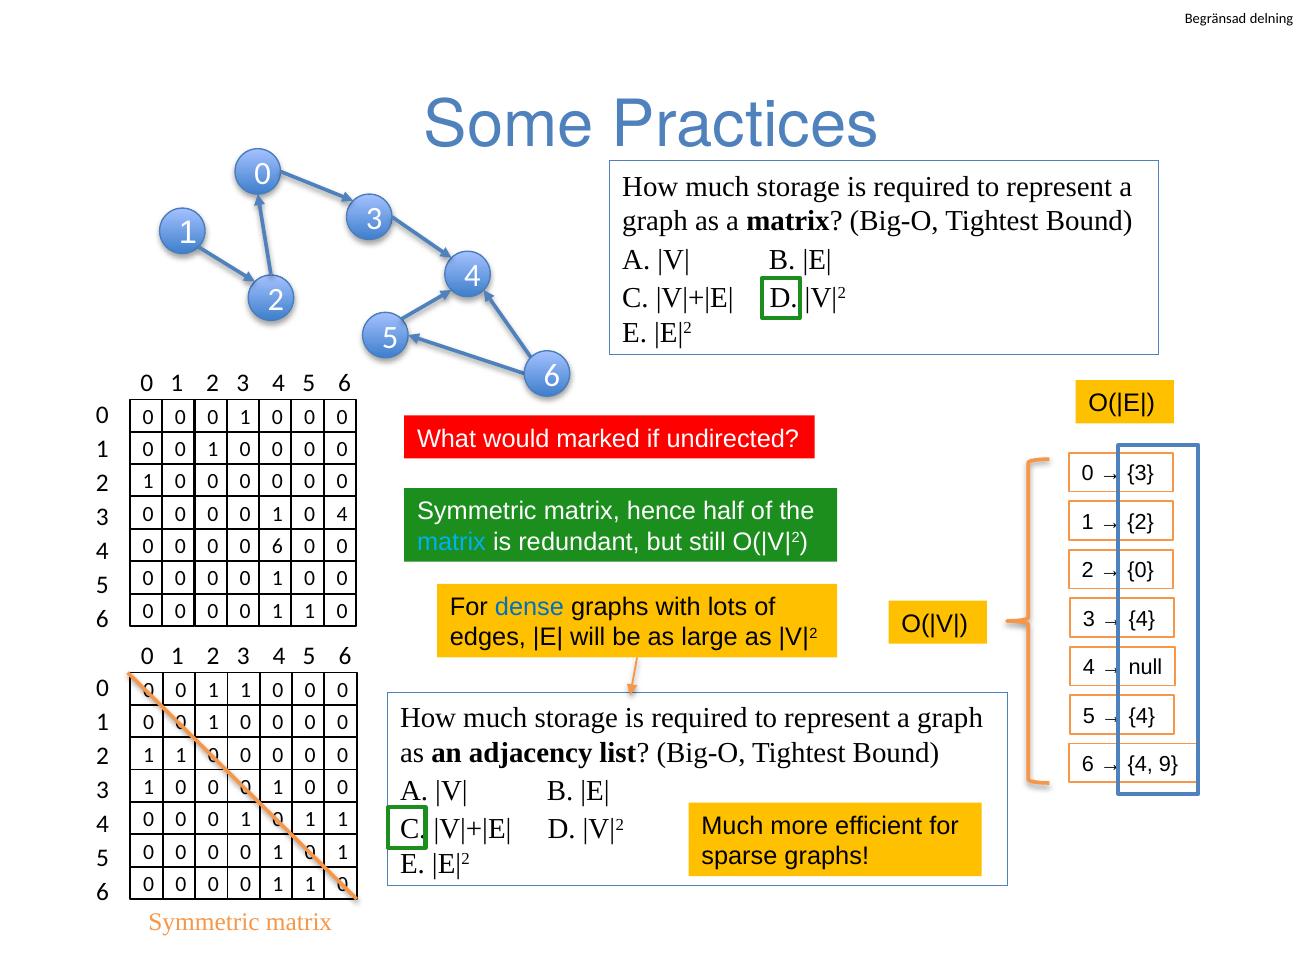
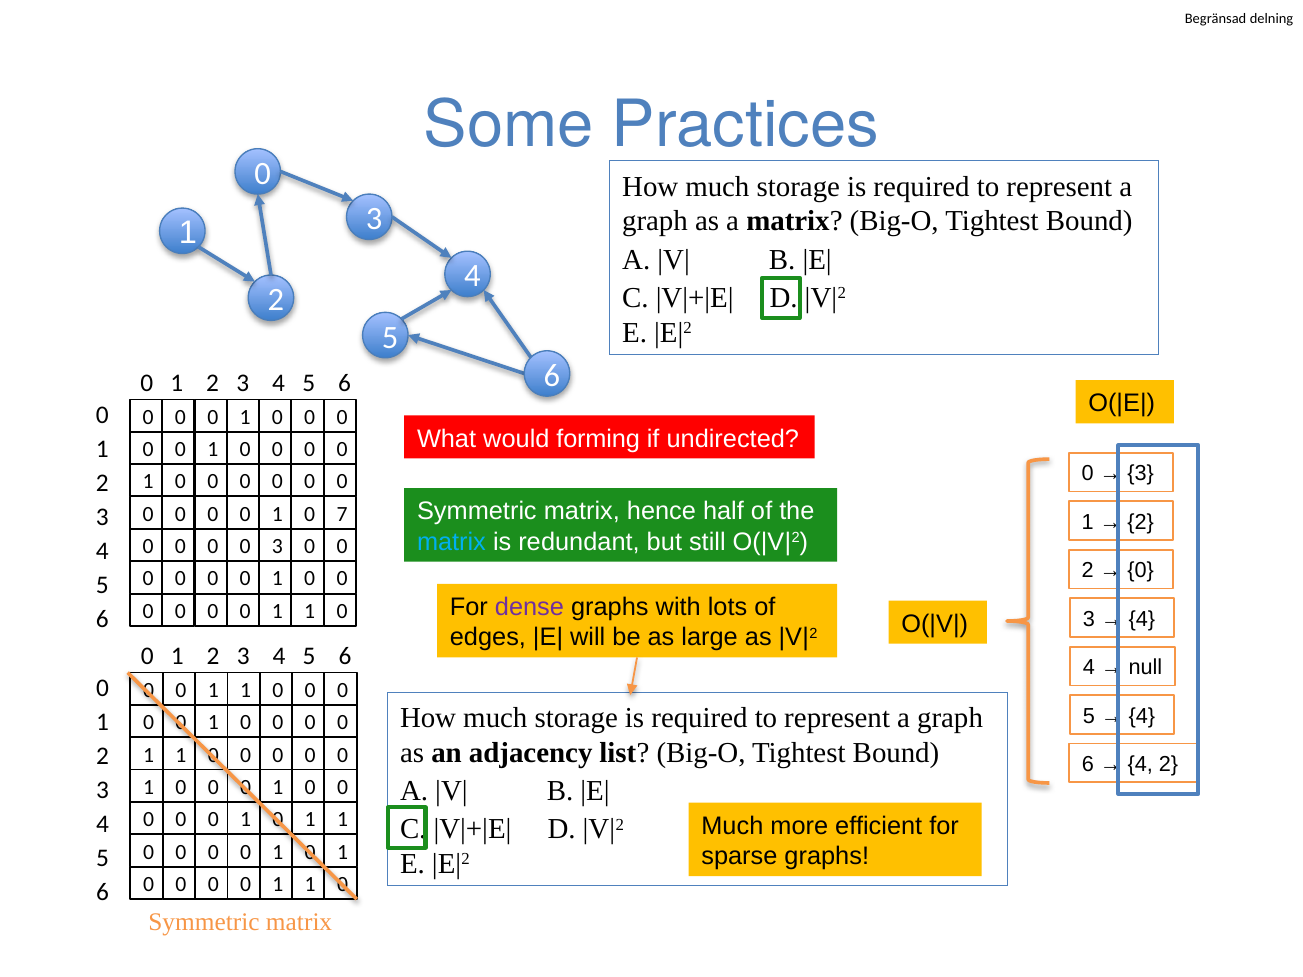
marked: marked -> forming (598, 439)
0 4: 4 -> 7 (342, 514)
0 0 6: 6 -> 3 (277, 547)
dense colour: blue -> purple (529, 607)
4 9: 9 -> 2 (1168, 765)
